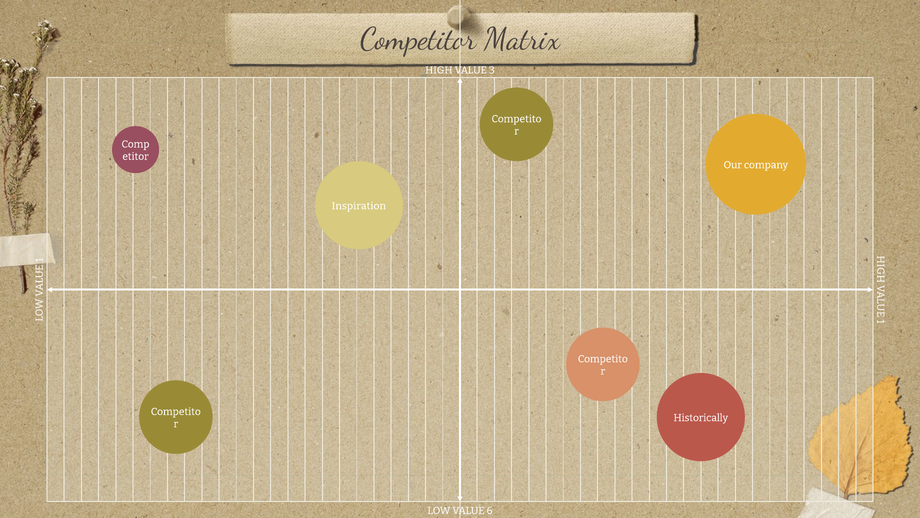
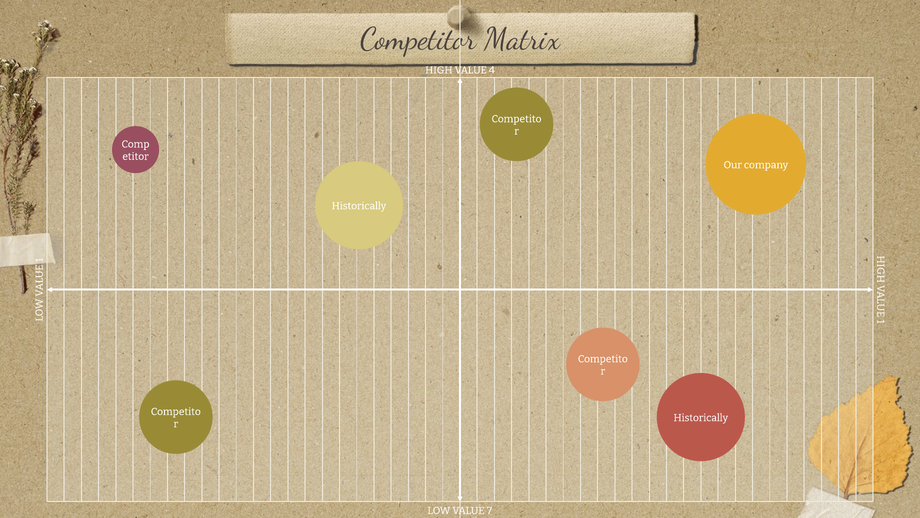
3: 3 -> 4 (492, 70)
Inspiration: Inspiration -> Historically (359, 206)
6: 6 -> 7 (489, 510)
